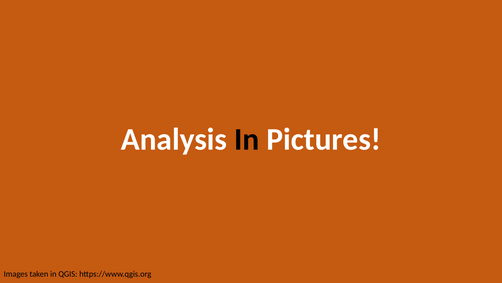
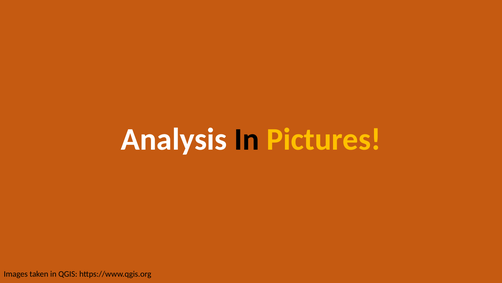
Pictures colour: white -> yellow (324, 139)
